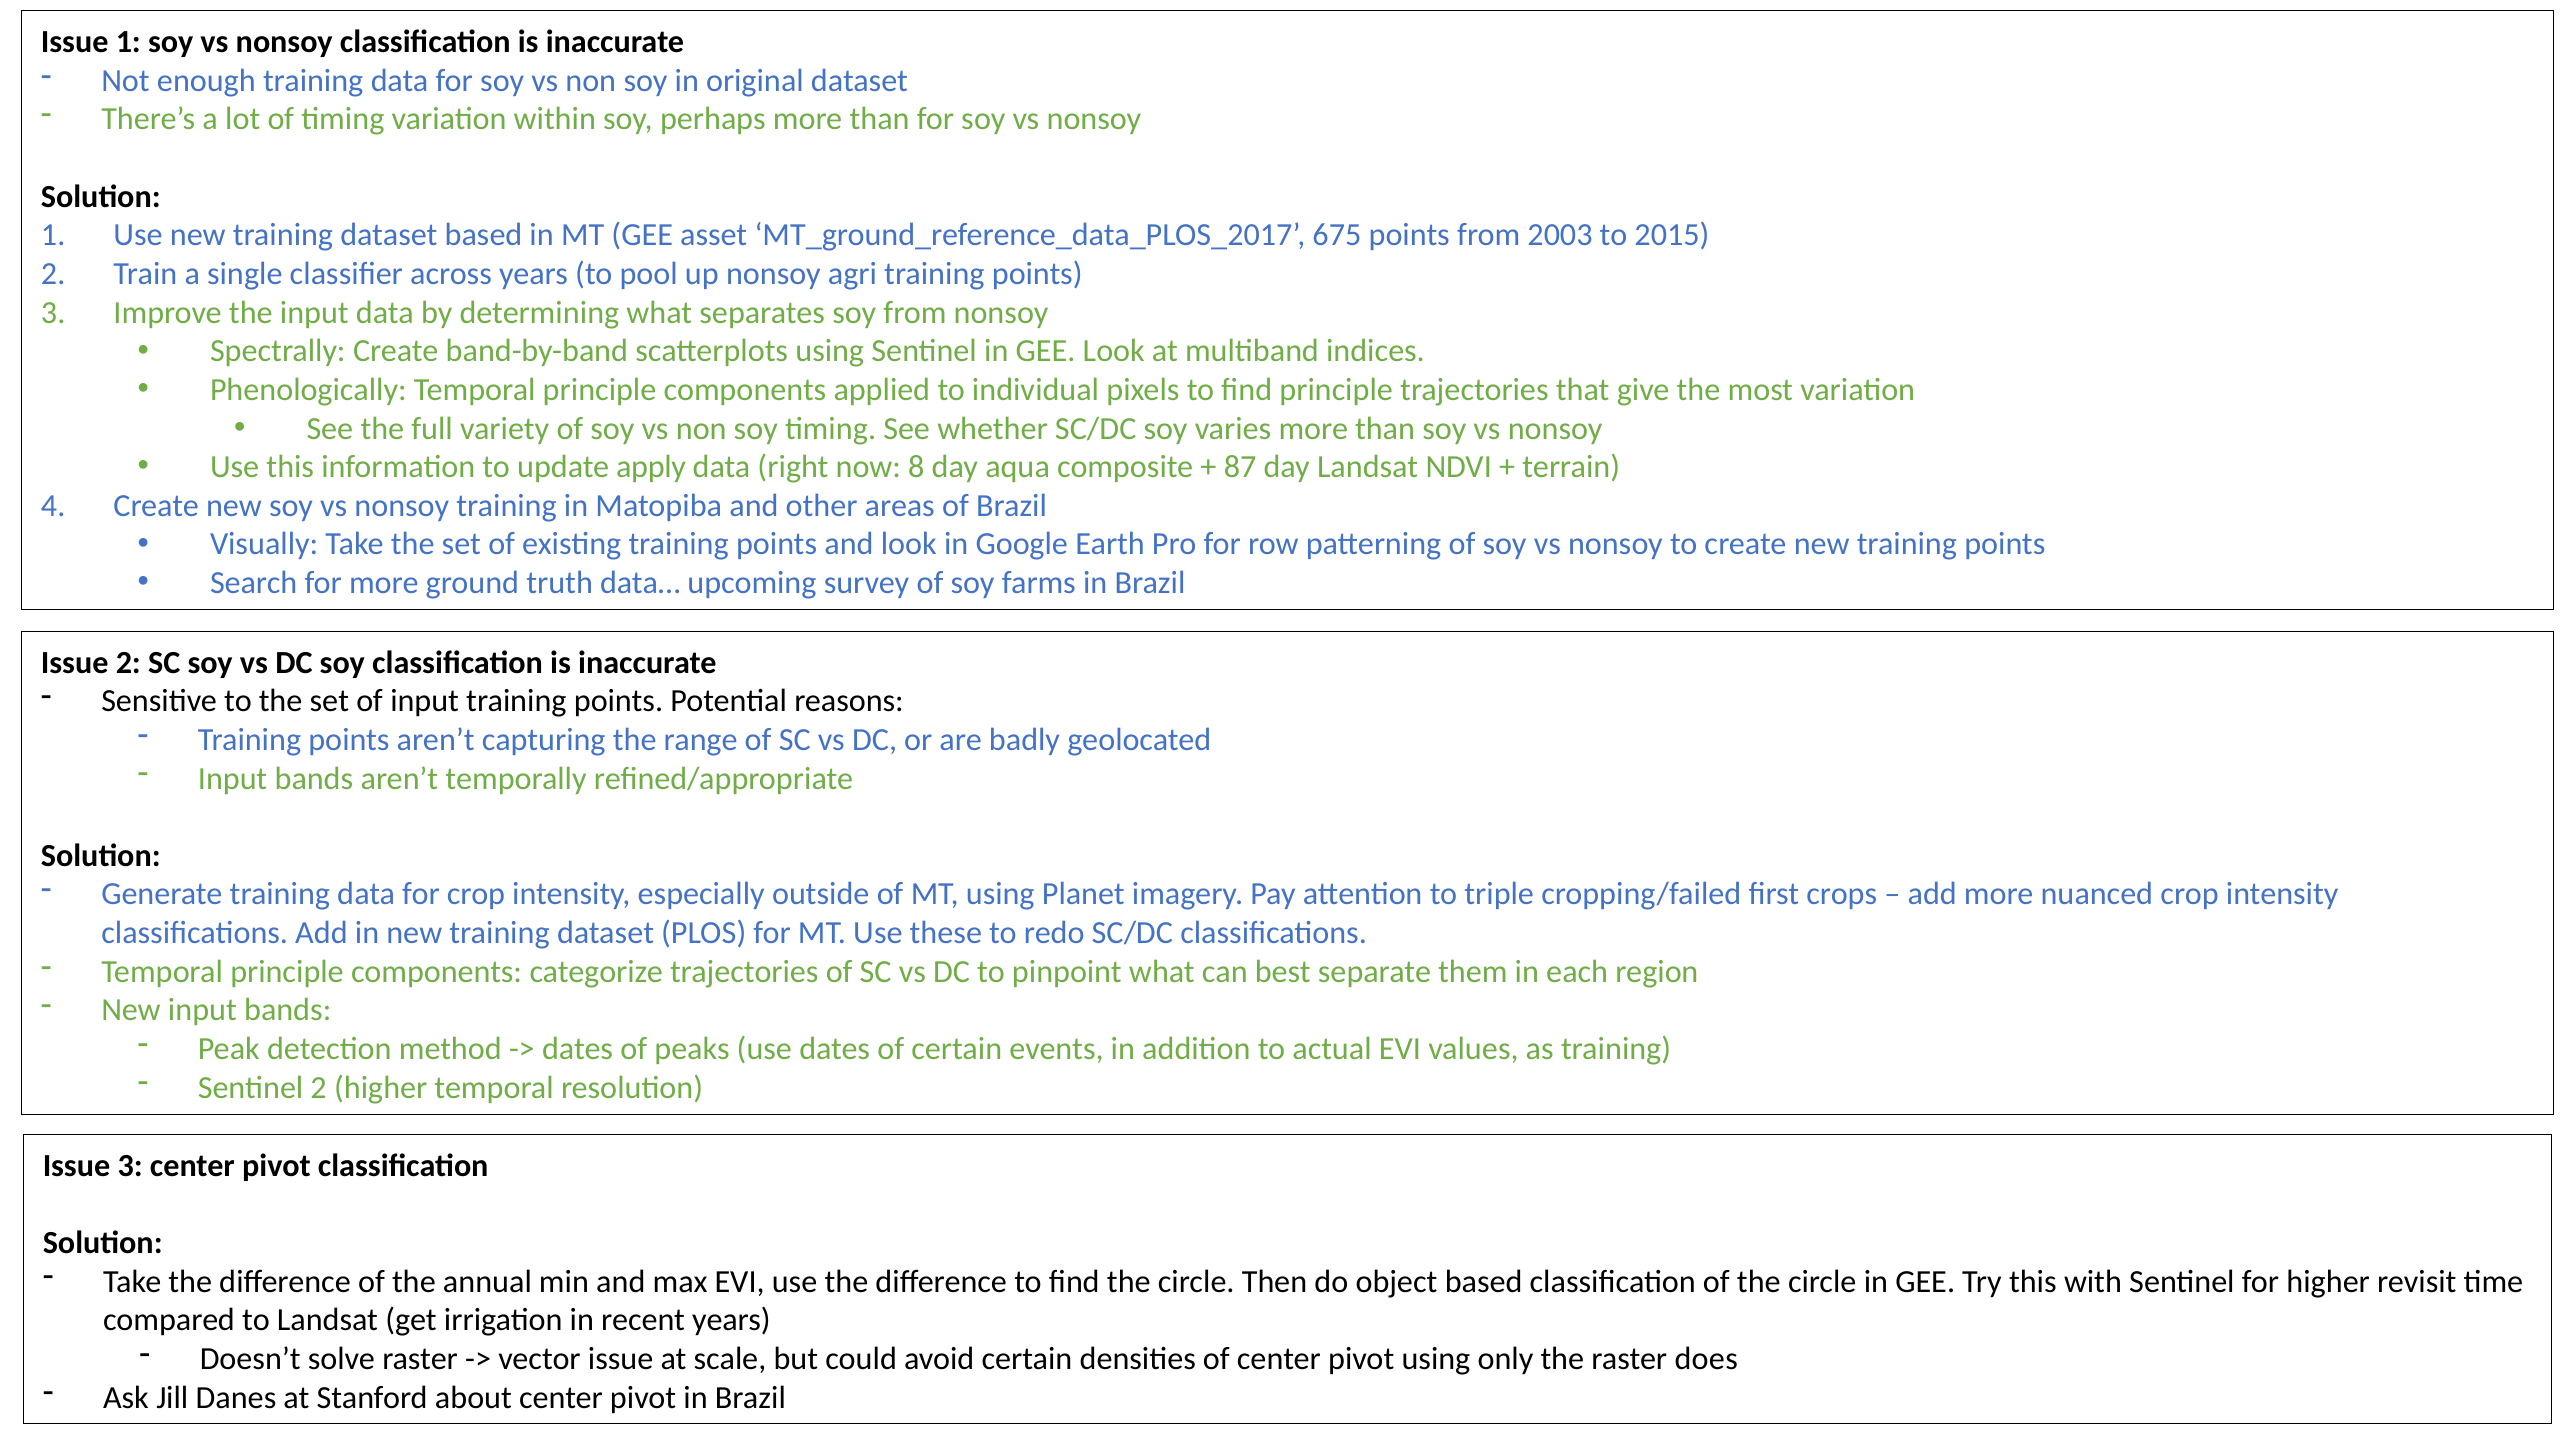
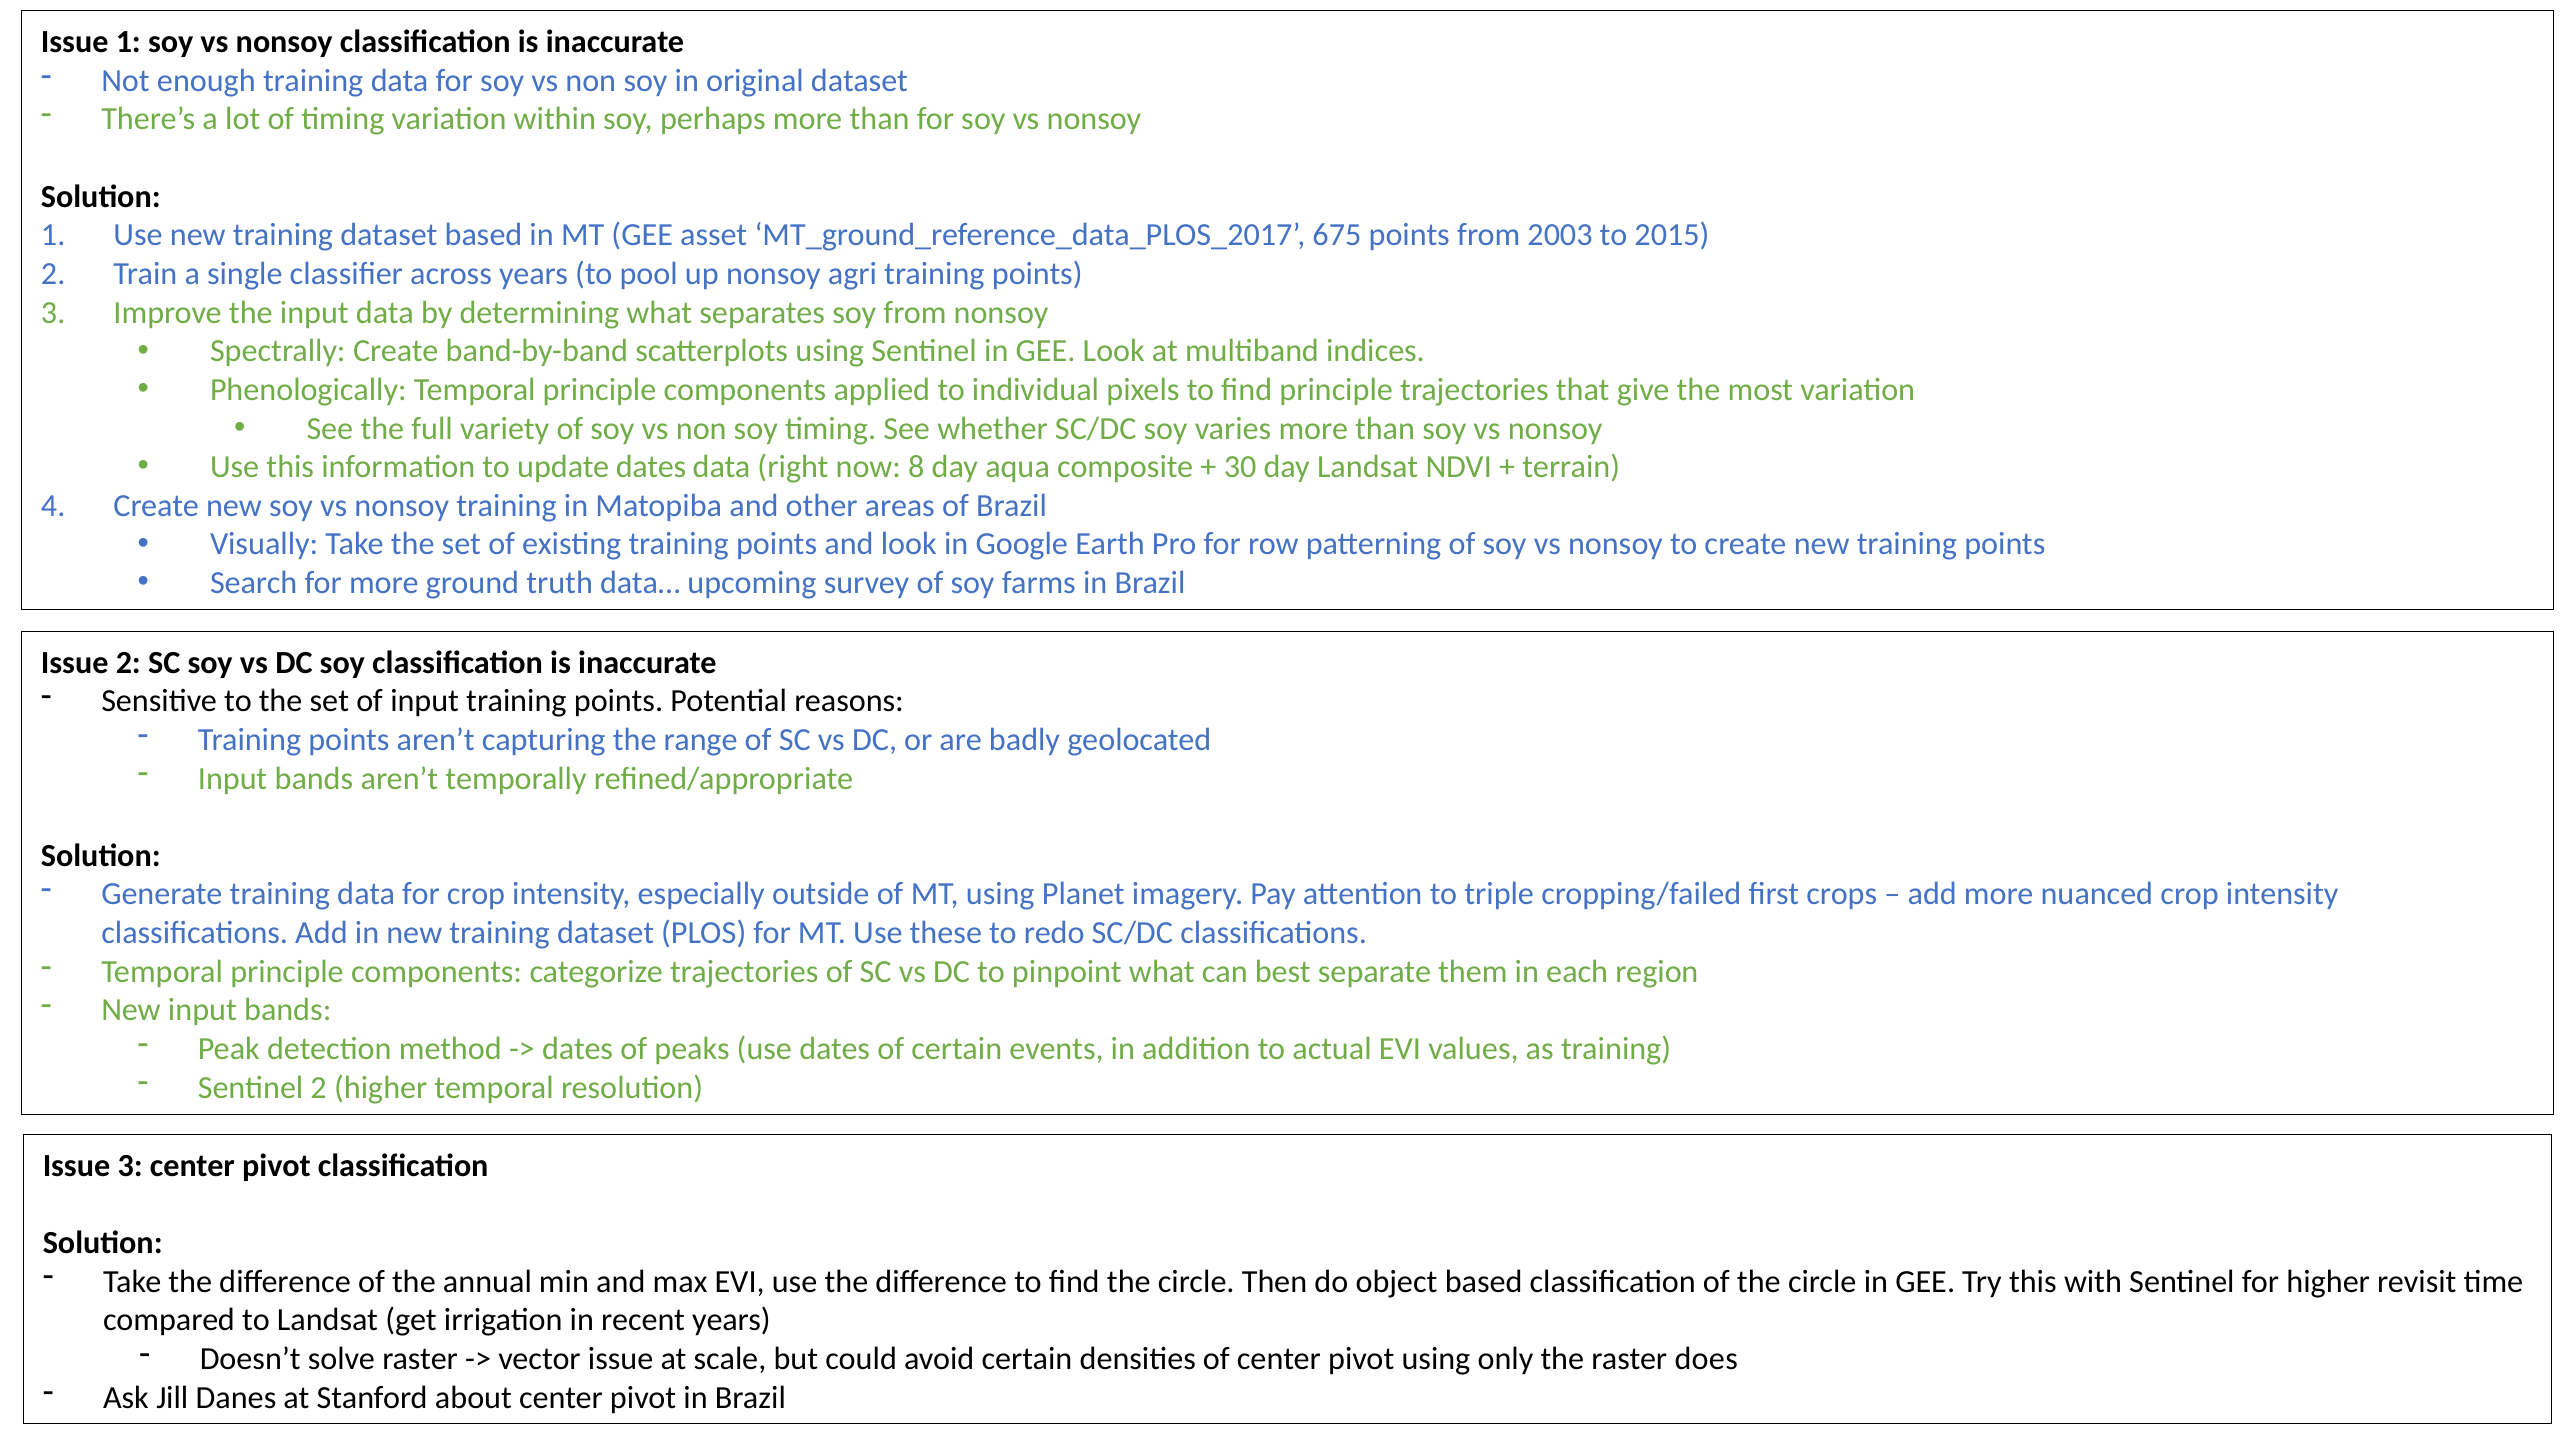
update apply: apply -> dates (651, 467)
87: 87 -> 30 (1240, 467)
